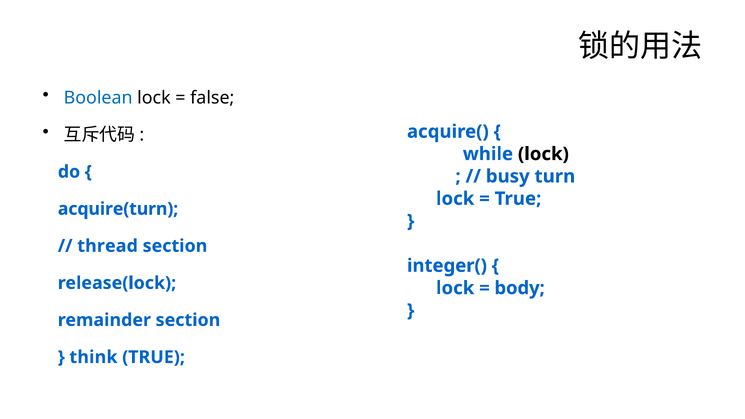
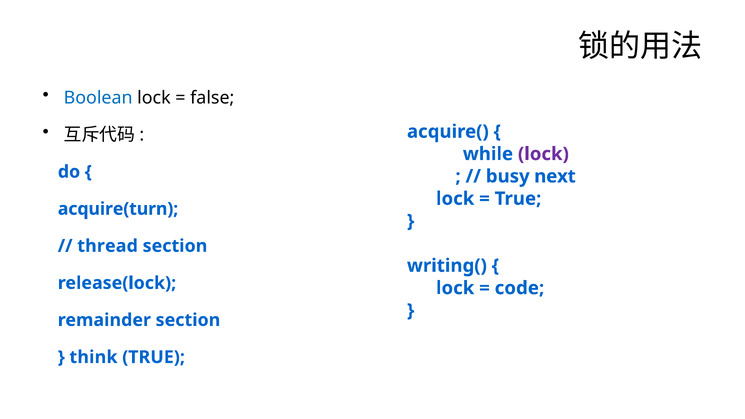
lock colour: black -> purple (543, 154)
turn: turn -> next (555, 176)
integer(: integer( -> writing( (447, 266)
body: body -> code (519, 288)
